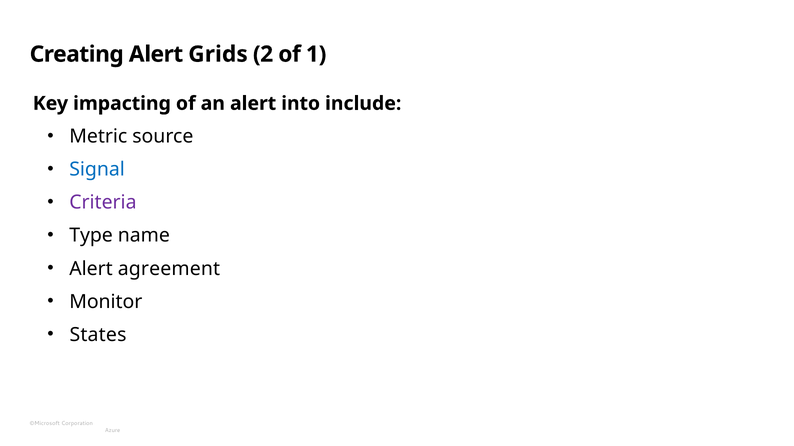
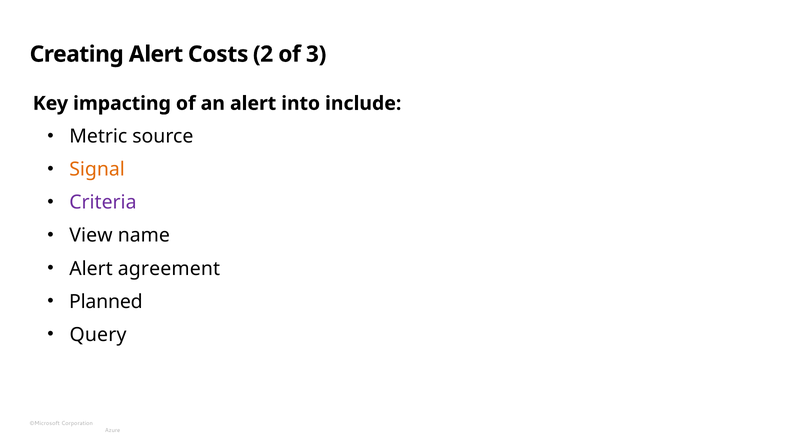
Grids: Grids -> Costs (218, 54)
1: 1 -> 3 (316, 54)
Signal colour: blue -> orange (97, 170)
Type: Type -> View (91, 236)
Monitor: Monitor -> Planned (106, 302)
States: States -> Query (98, 335)
